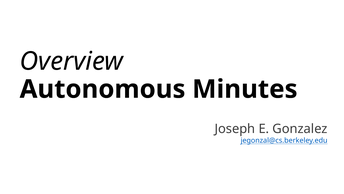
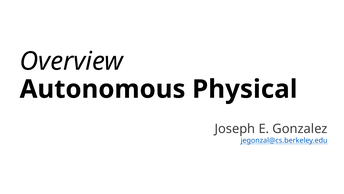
Minutes: Minutes -> Physical (245, 89)
